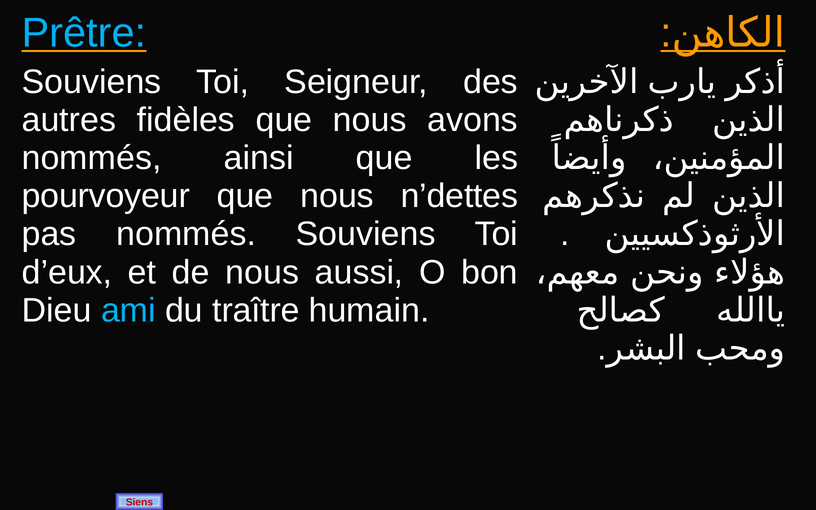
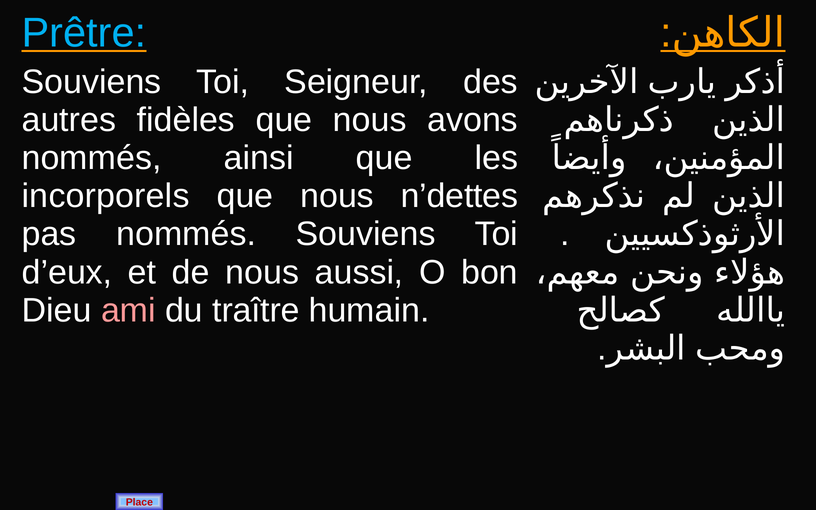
pourvoyeur: pourvoyeur -> incorporels (106, 196)
ami colour: light blue -> pink (128, 310)
Siens: Siens -> Place (139, 502)
